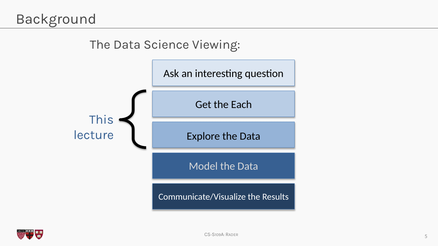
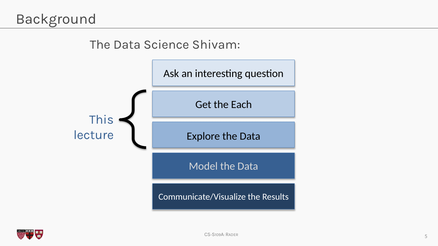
Viewing: Viewing -> Shivam (216, 45)
